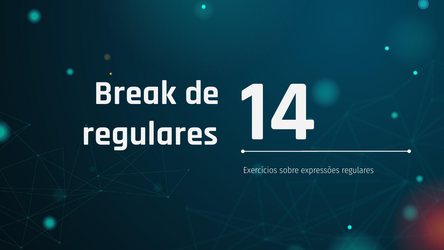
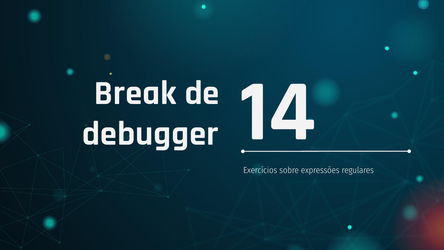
regulares: regulares -> debugger (150, 134)
